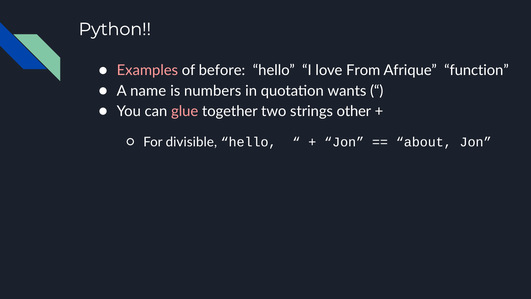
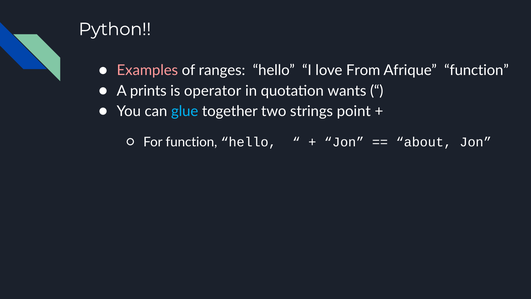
before: before -> ranges (222, 70)
name: name -> prints (148, 91)
numbers: numbers -> operator (213, 91)
glue colour: pink -> light blue (185, 111)
other: other -> point (354, 111)
For divisible: divisible -> function (191, 142)
